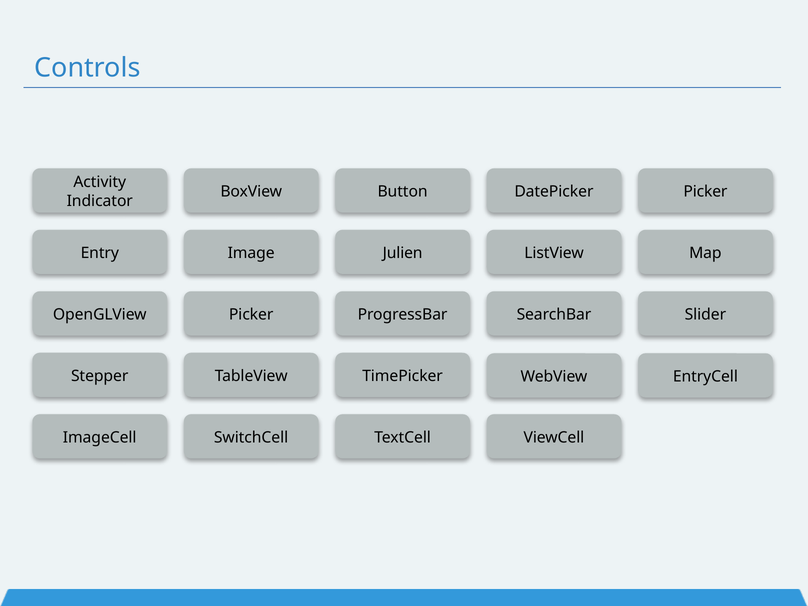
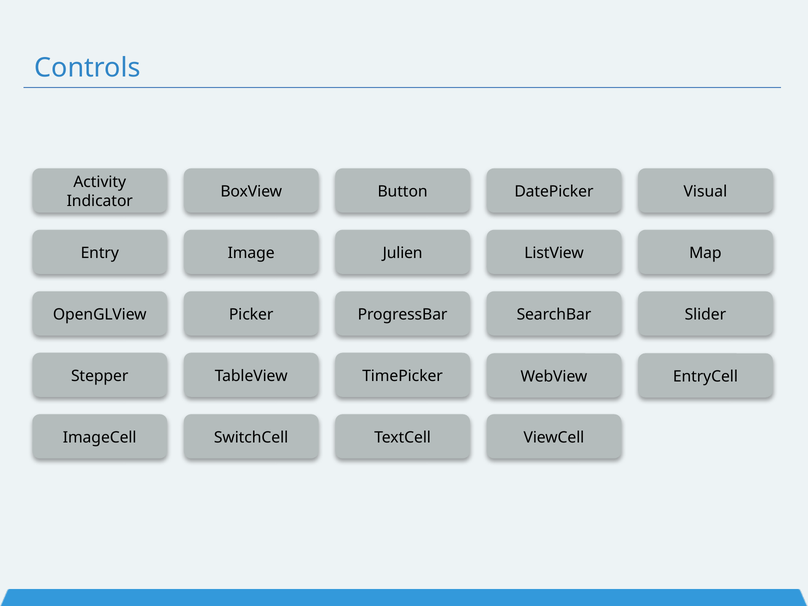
DatePicker Picker: Picker -> Visual (705, 191)
